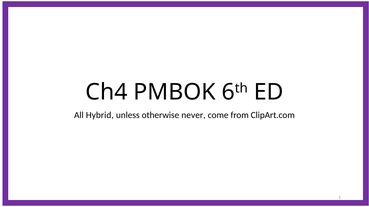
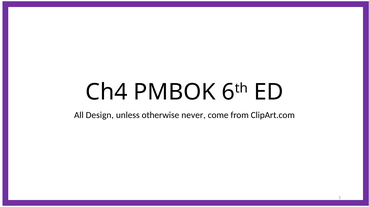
Hybrid: Hybrid -> Design (100, 115)
